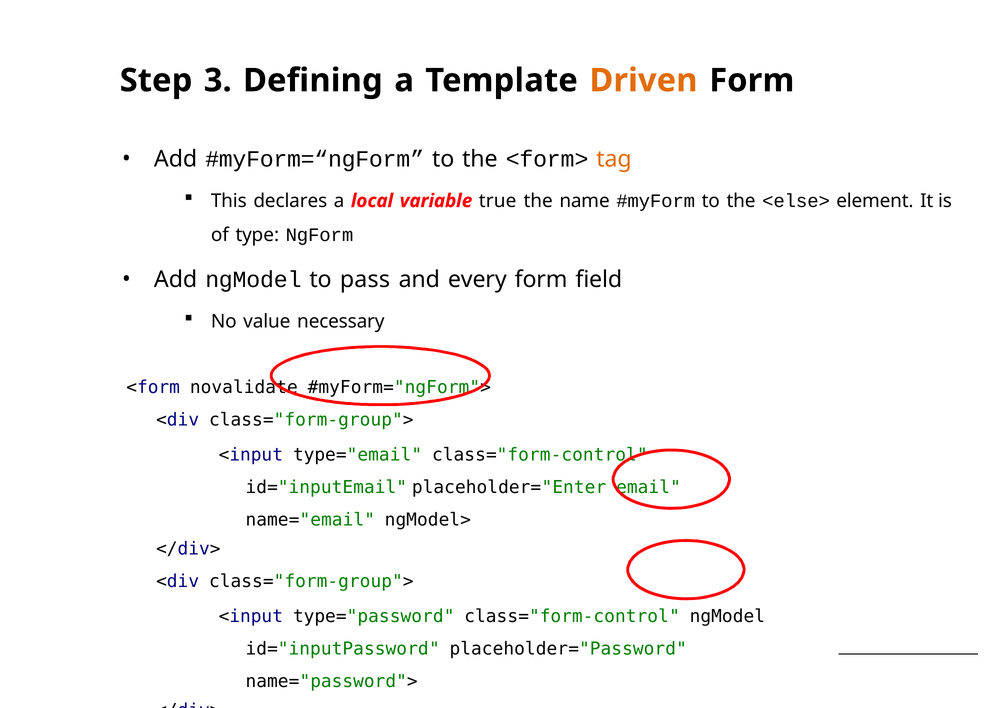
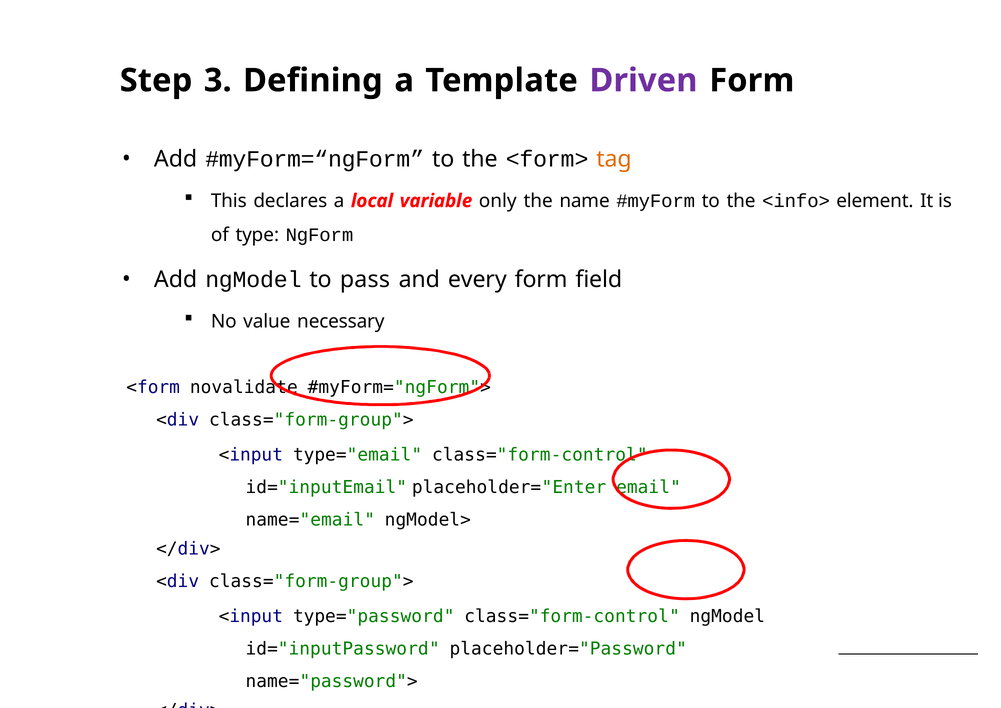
Driven colour: orange -> purple (643, 80)
true: true -> only (498, 201)
<else>: <else> -> <info> (796, 201)
